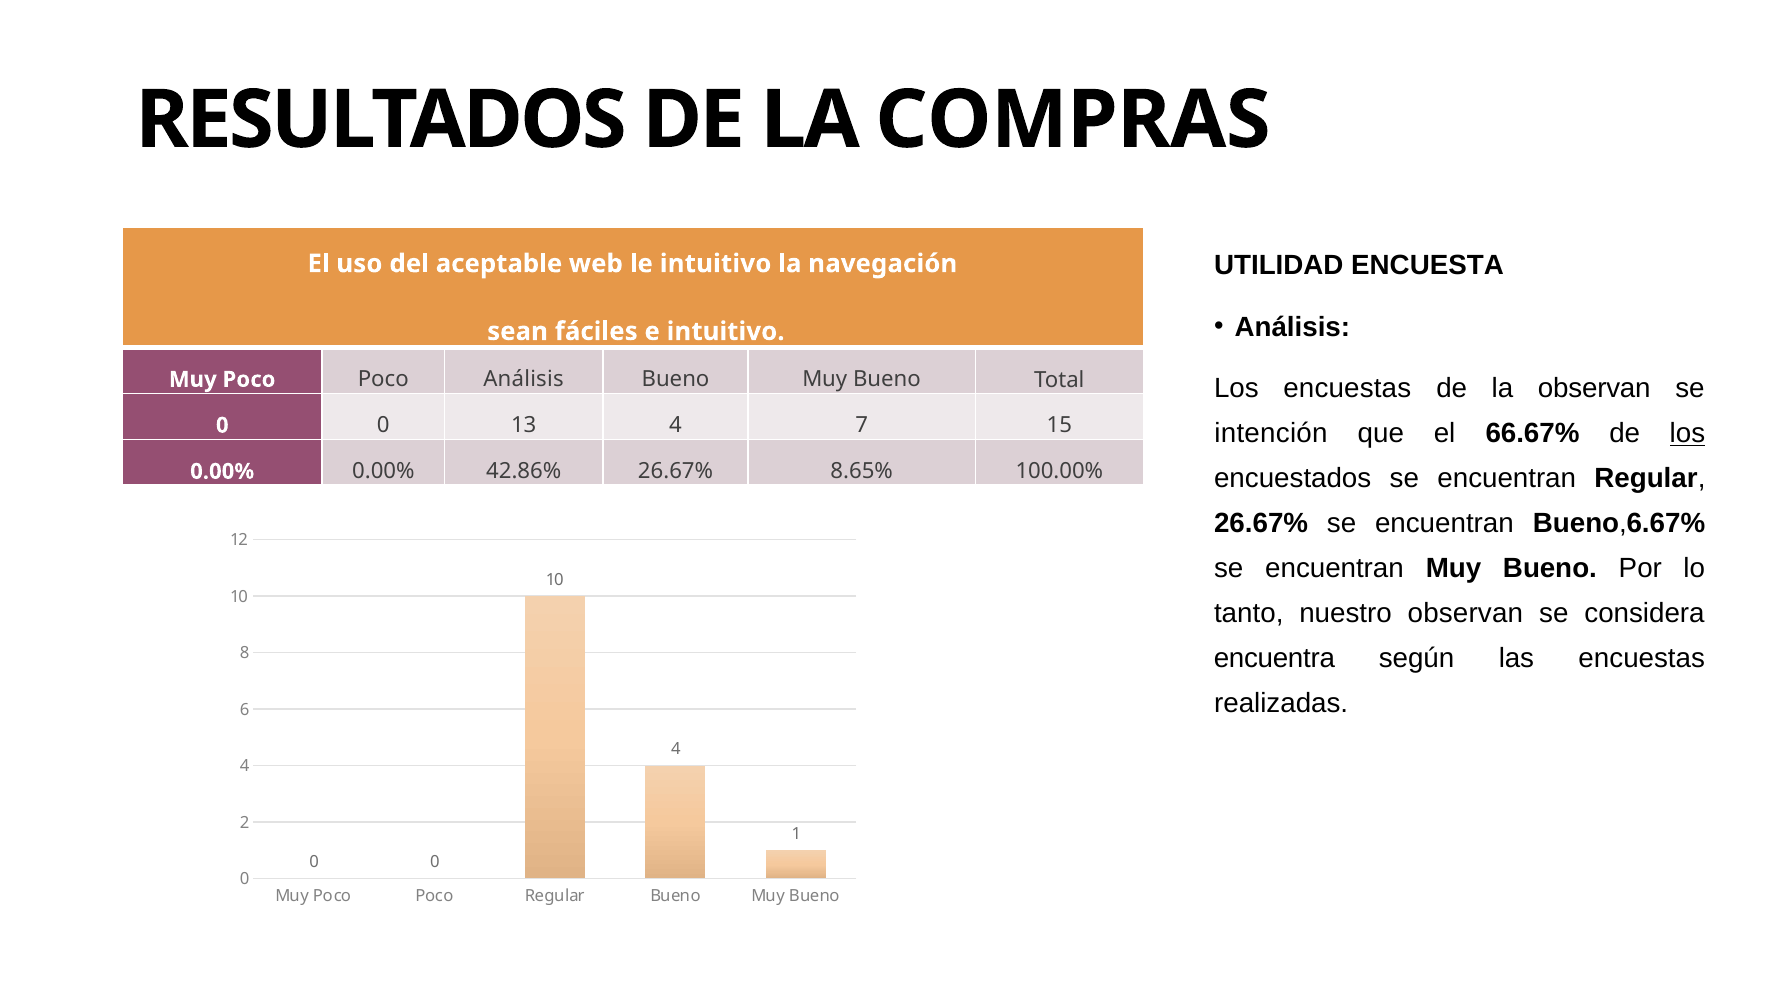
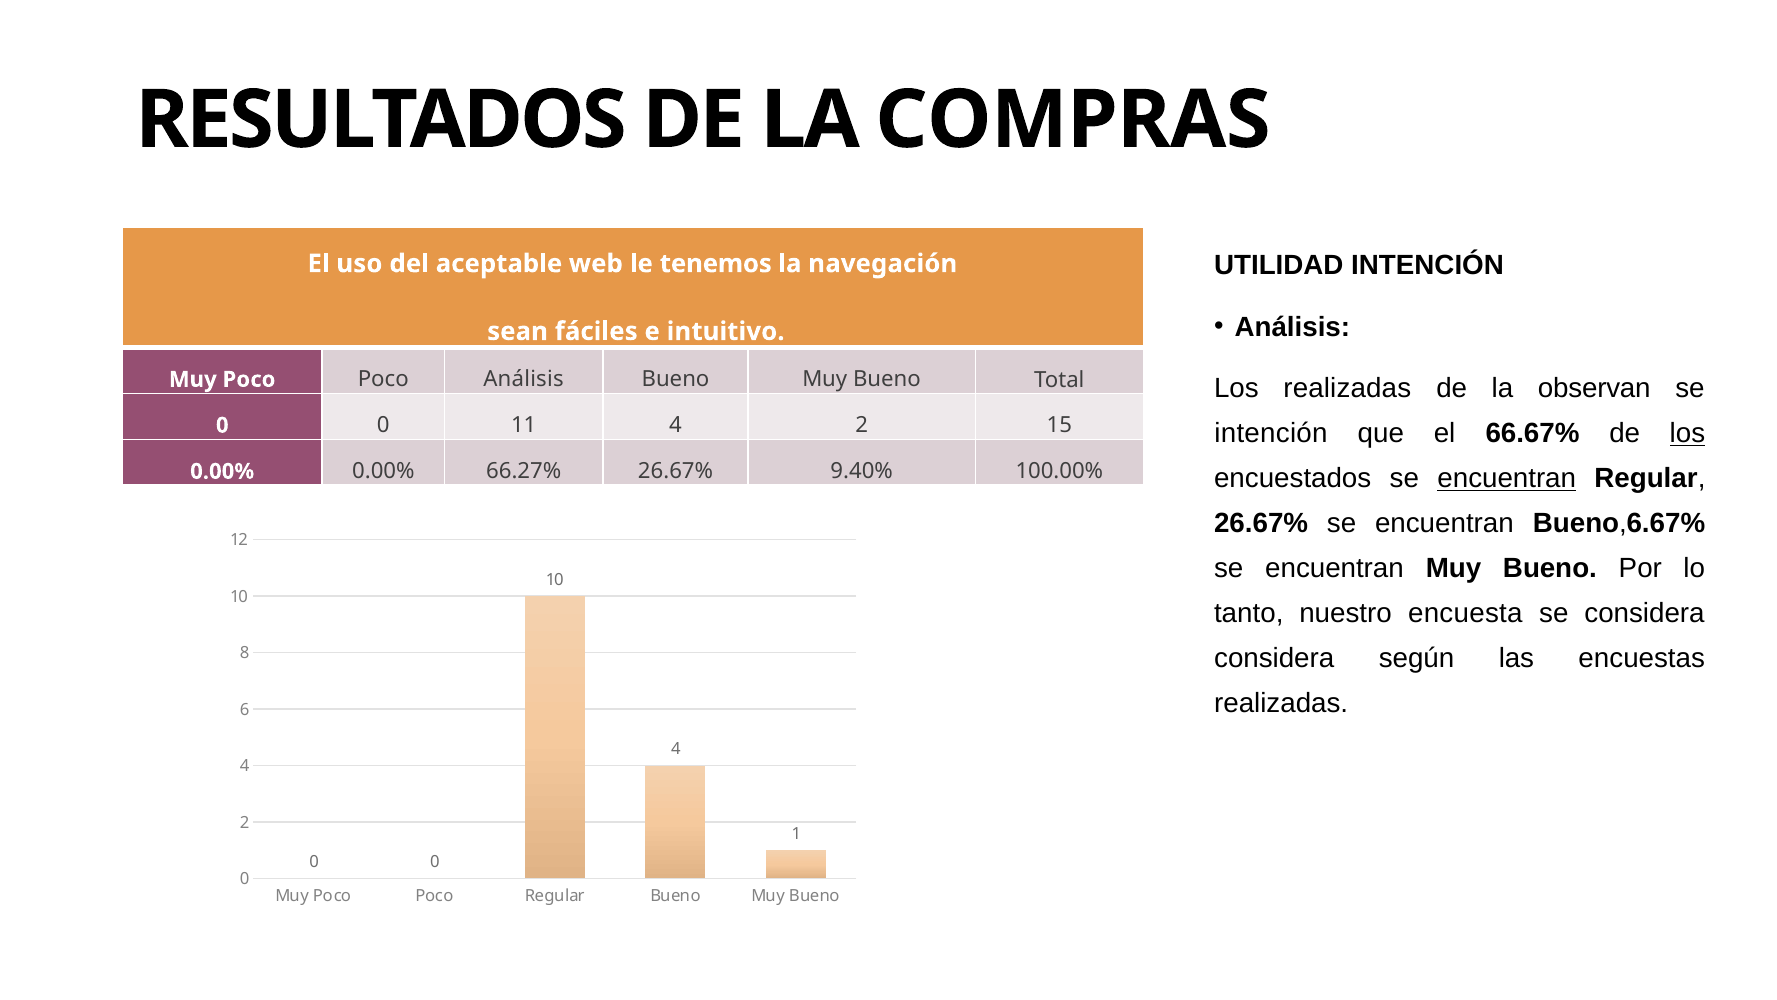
UTILIDAD ENCUESTA: ENCUESTA -> INTENCIÓN (1428, 265)
le intuitivo: intuitivo -> tenemos (716, 264)
Los encuestas: encuestas -> realizadas (1347, 389)
13: 13 -> 11 (524, 425)
4 7: 7 -> 2 (862, 425)
encuentran underline: none -> present (1507, 478)
42.86%: 42.86% -> 66.27% (524, 471)
8.65%: 8.65% -> 9.40% (862, 471)
nuestro observan: observan -> encuesta (1465, 613)
encuentra: encuentra -> considera (1274, 658)
